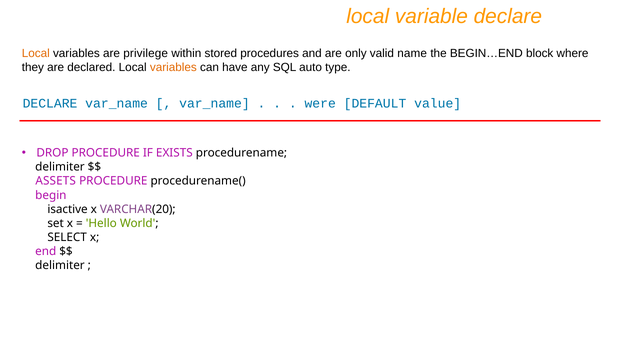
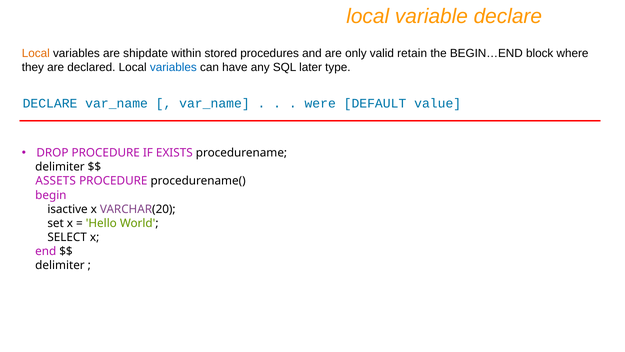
privilege: privilege -> shipdate (146, 53)
name: name -> retain (412, 53)
variables colour: orange -> blue (173, 67)
auto: auto -> later (311, 67)
